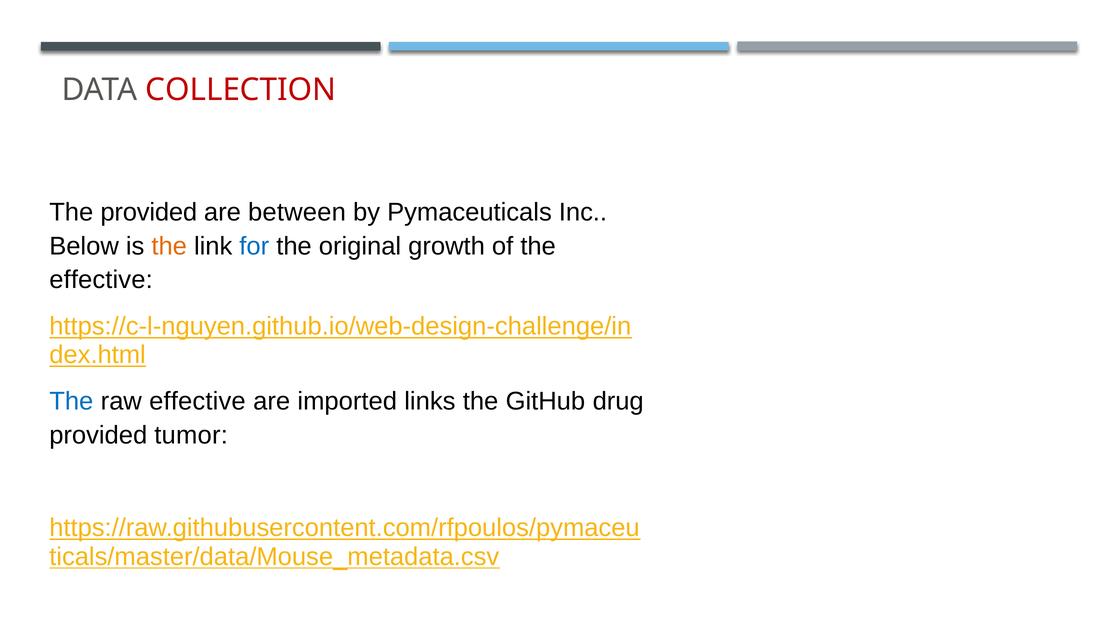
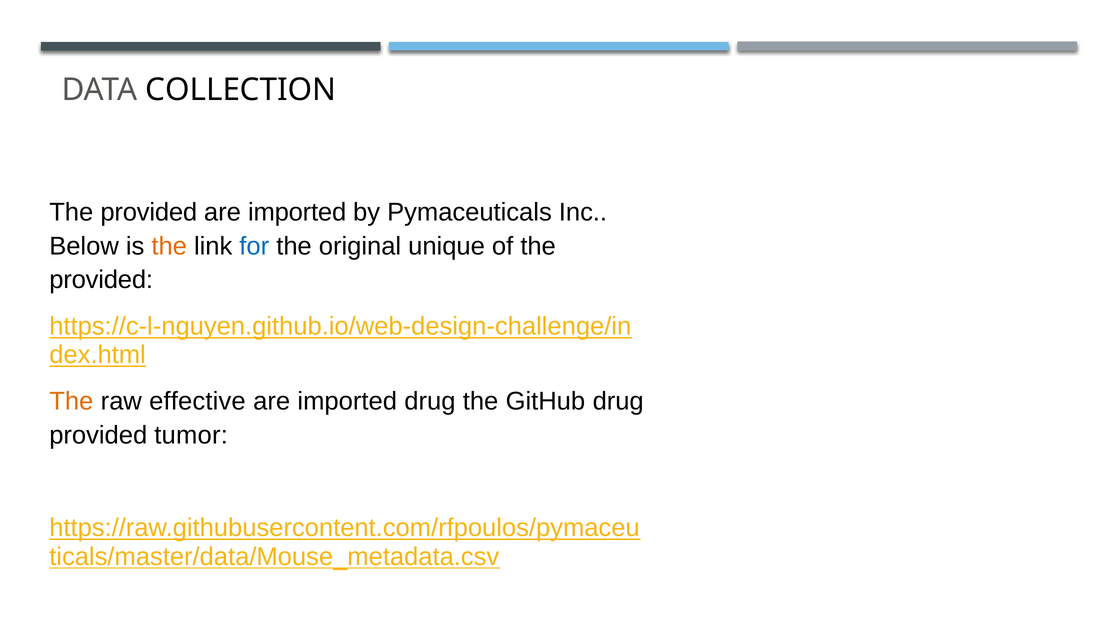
COLLECTION colour: red -> black (241, 90)
between: between -> imported (297, 212)
growth: growth -> unique (447, 246)
effective: effective -> provided (101, 280)
The colour: blue -> orange (71, 401)
imported links: links -> drug (430, 401)
